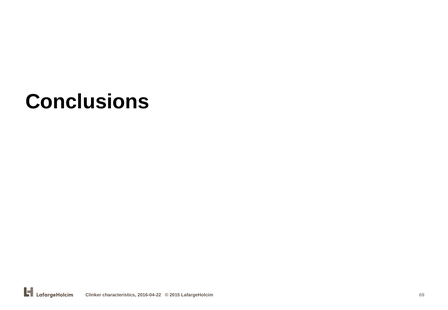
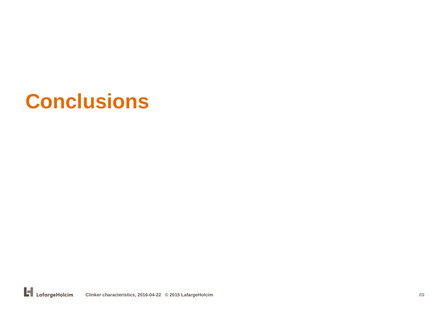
Conclusions colour: black -> orange (87, 102)
